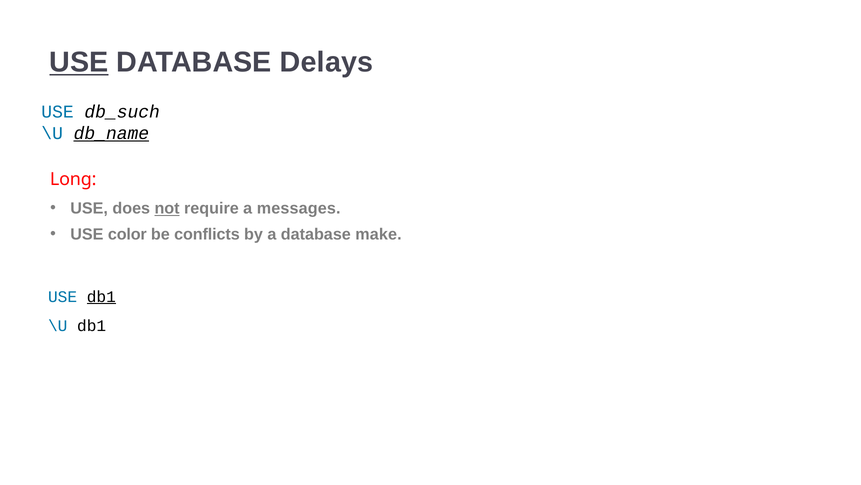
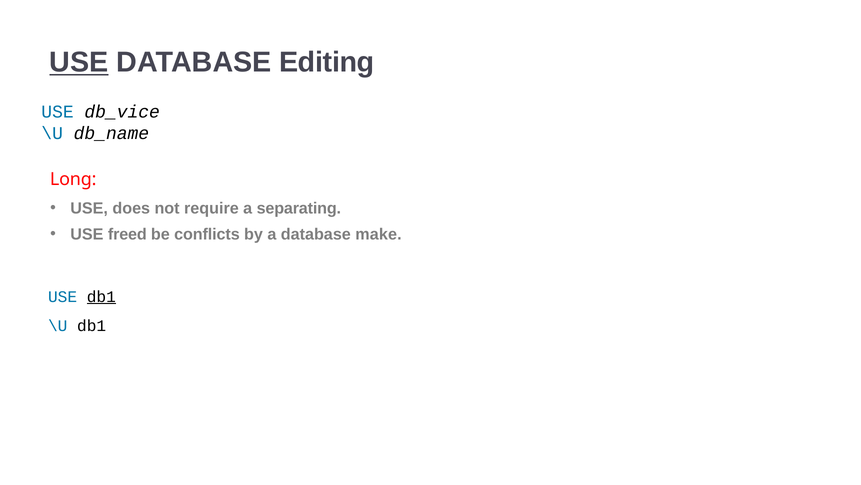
Delays: Delays -> Editing (327, 62)
db_such: db_such -> db_vice (122, 112)
db_name underline: present -> none (111, 133)
not underline: present -> none (167, 208)
messages: messages -> separating (299, 208)
color: color -> freed (127, 234)
